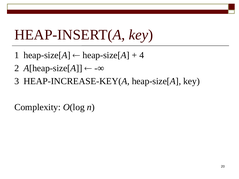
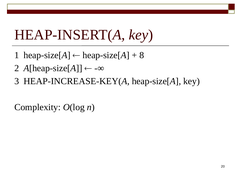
4: 4 -> 8 (142, 55)
